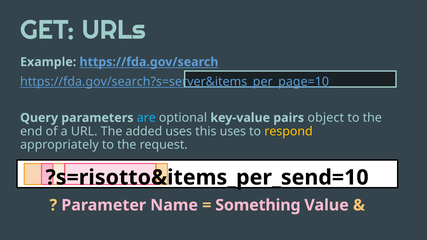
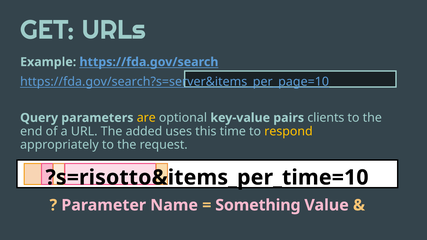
are colour: light blue -> yellow (146, 118)
object: object -> clients (326, 118)
this uses: uses -> time (233, 131)
?s=risotto&items_per_send=10: ?s=risotto&items_per_send=10 -> ?s=risotto&items_per_time=10 (207, 178)
